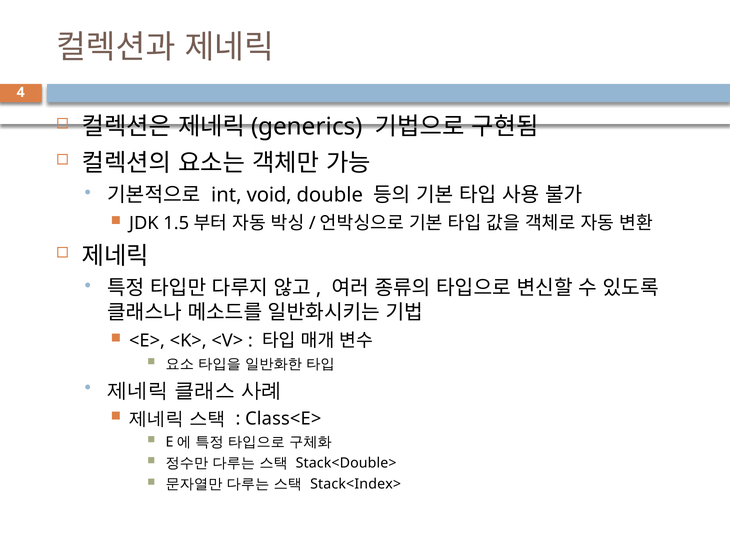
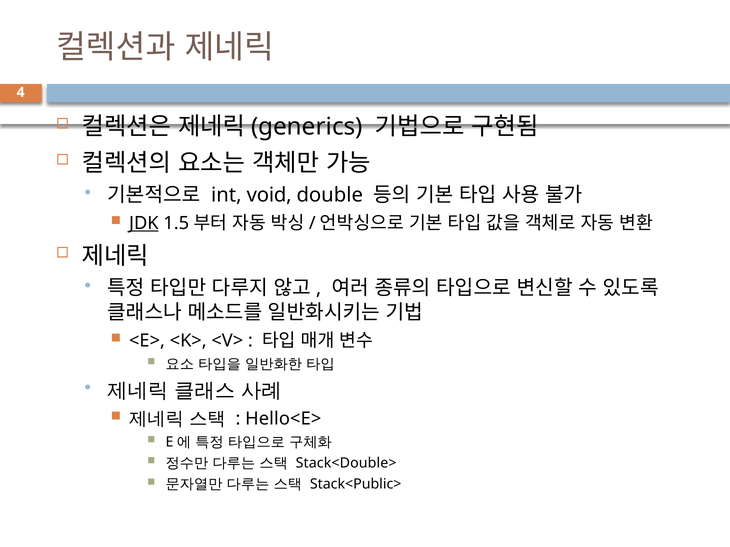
JDK underline: none -> present (144, 223)
Class<E>: Class<E> -> Hello<E> (283, 419)
Stack<Index>: Stack<Index> -> Stack<Public> (356, 484)
